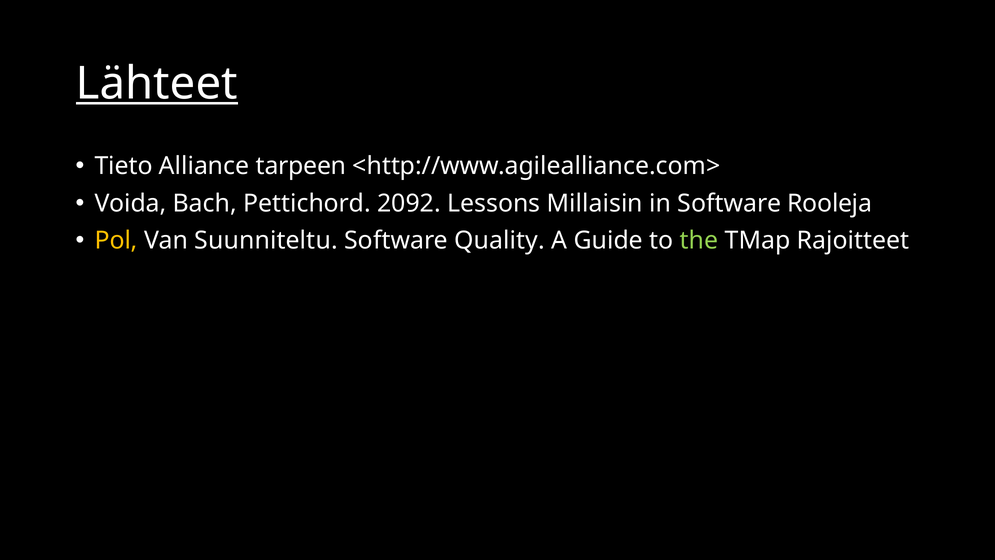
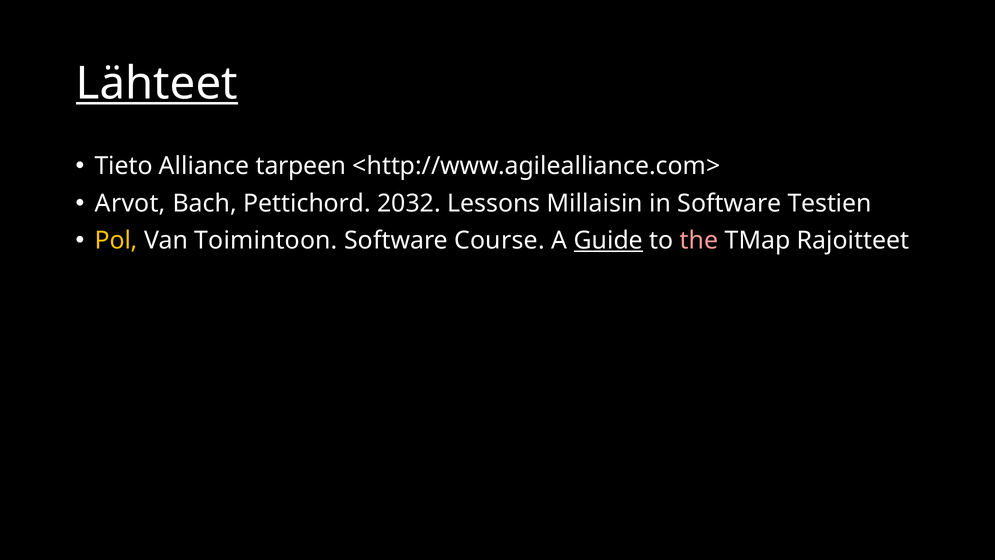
Voida: Voida -> Arvot (130, 203)
2092: 2092 -> 2032 (409, 203)
Rooleja: Rooleja -> Testien (830, 203)
Suunniteltu: Suunniteltu -> Toimintoon (266, 240)
Quality: Quality -> Course (499, 240)
Guide underline: none -> present (608, 240)
the colour: light green -> pink (699, 240)
